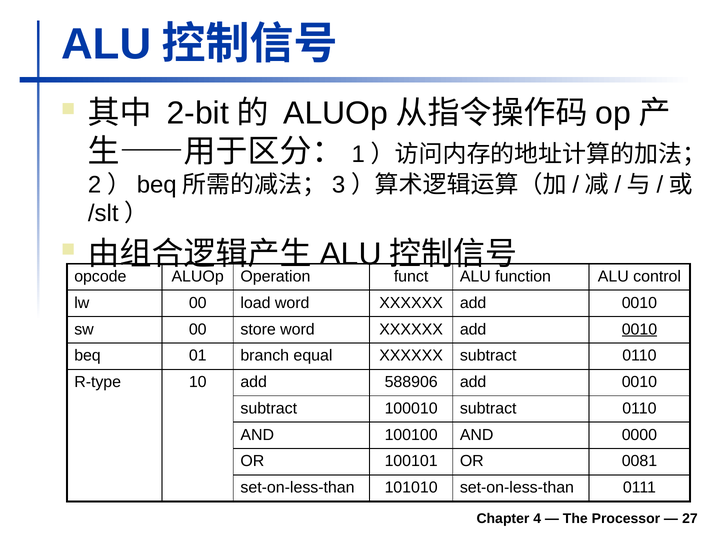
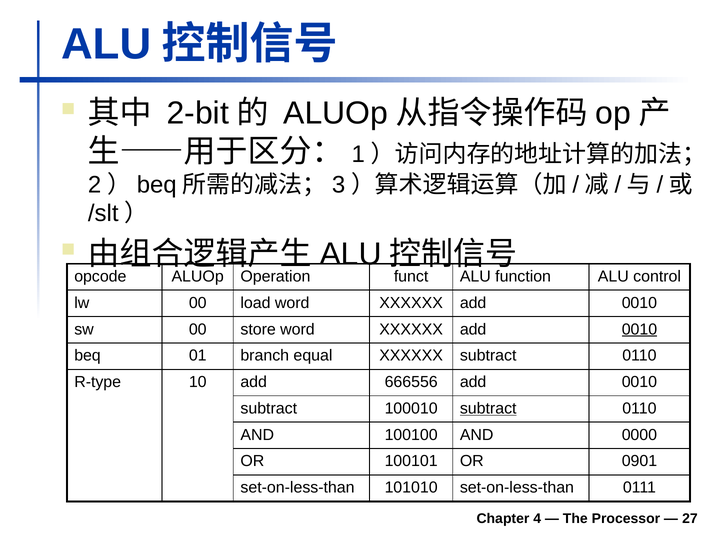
588906: 588906 -> 666556 (411, 382)
subtract underline: none -> present (488, 409)
0081: 0081 -> 0901 (639, 461)
